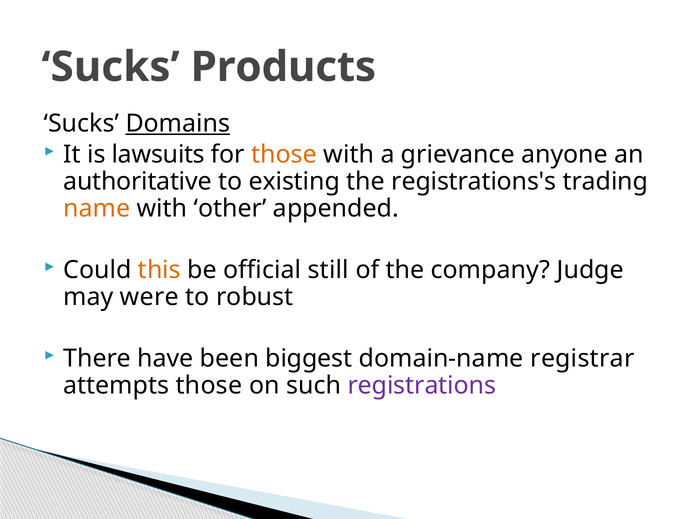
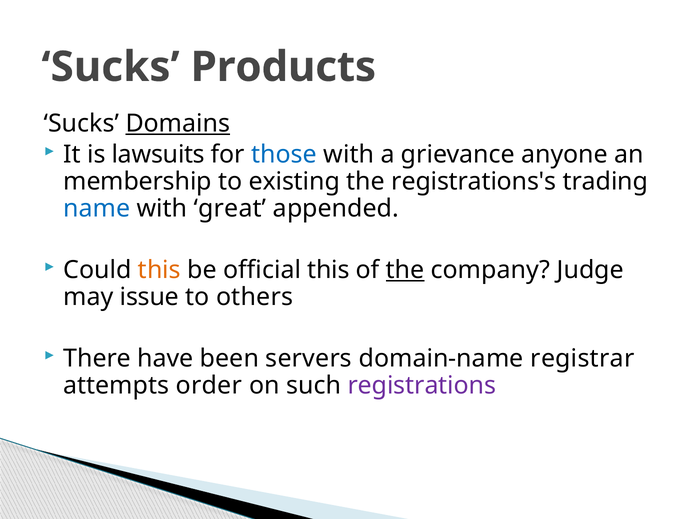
those colour: orange -> blue (284, 154)
authoritative: authoritative -> membership (138, 181)
name colour: orange -> blue (97, 208)
other: other -> great (230, 208)
official still: still -> this (328, 270)
the underline: none -> present (405, 270)
were: were -> issue (149, 297)
robust: robust -> others (255, 297)
biggest: biggest -> servers (309, 359)
attempts those: those -> order (209, 386)
